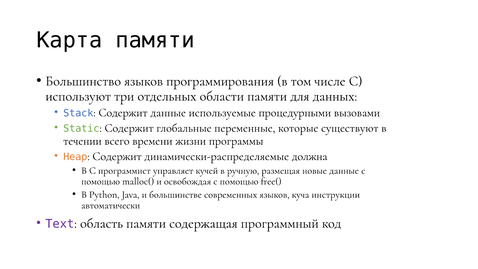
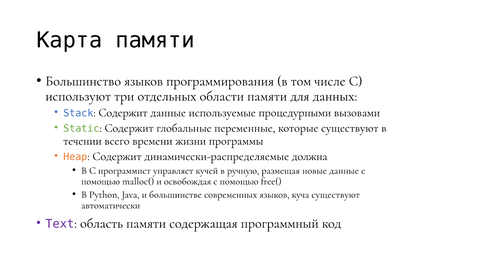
куча инструкции: инструкции -> существуют (336, 194)
